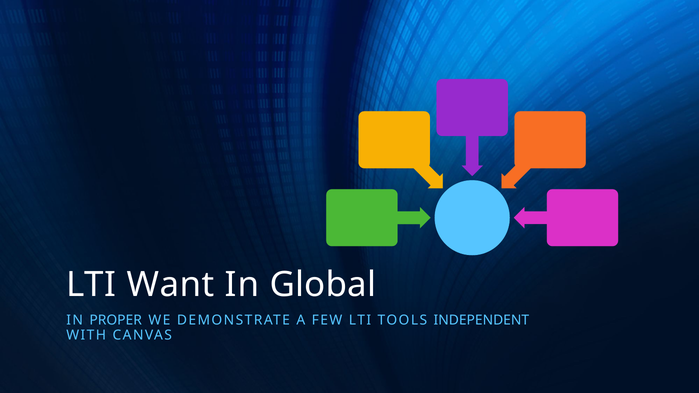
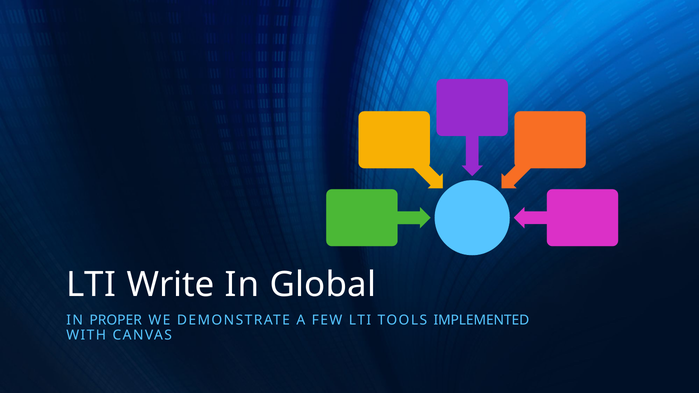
Want: Want -> Write (171, 285)
INDEPENDENT: INDEPENDENT -> IMPLEMENTED (481, 320)
